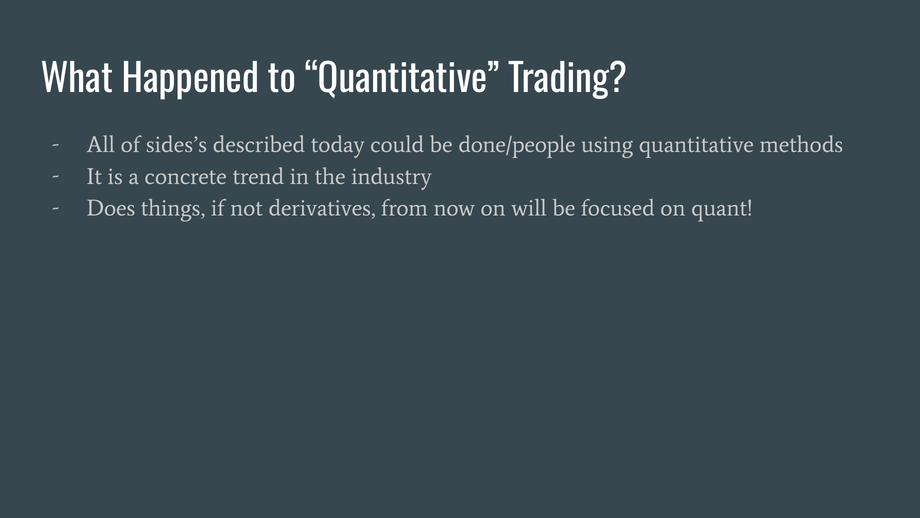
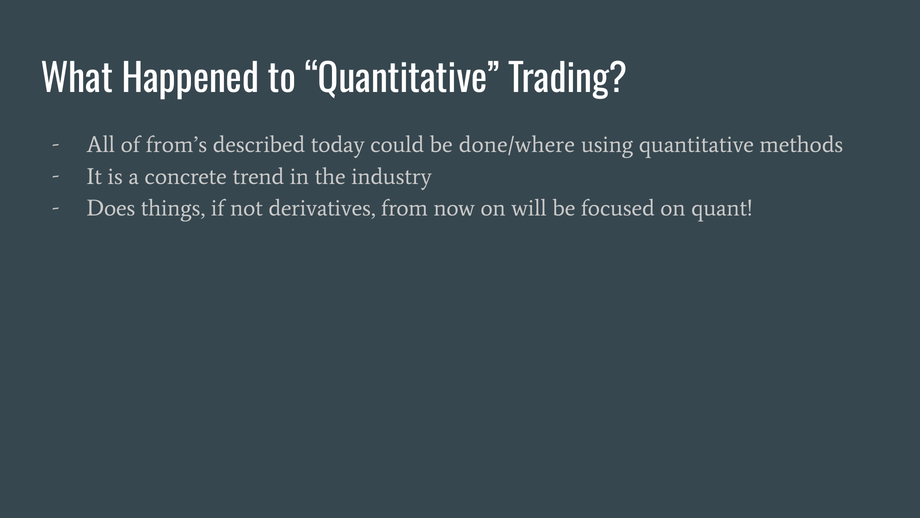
sides’s: sides’s -> from’s (176, 145)
done/people: done/people -> done/where (517, 145)
